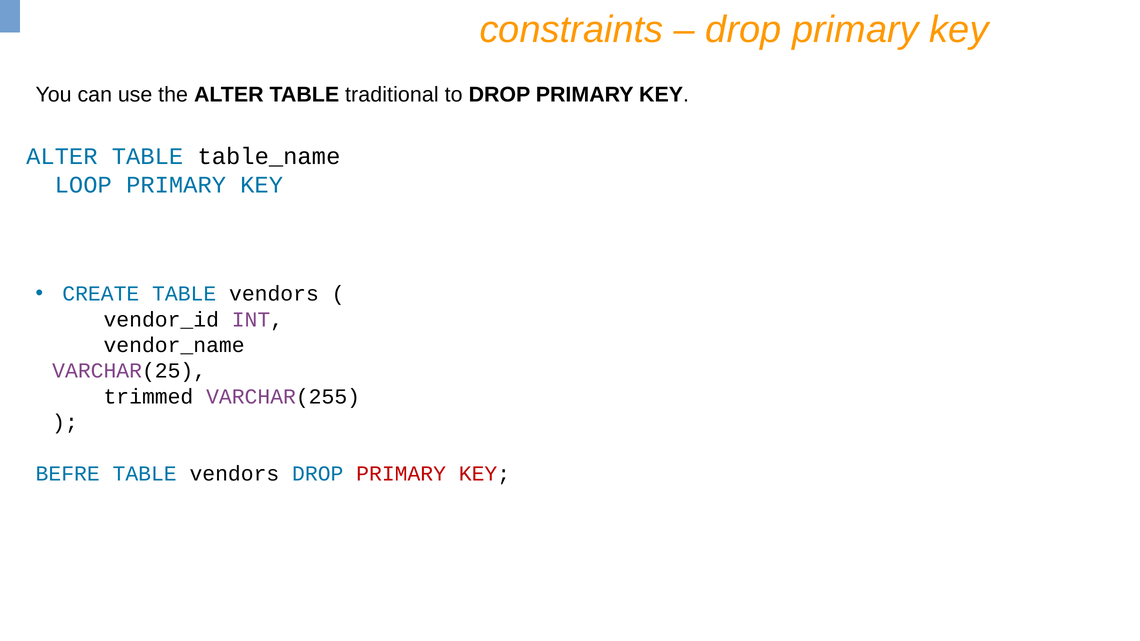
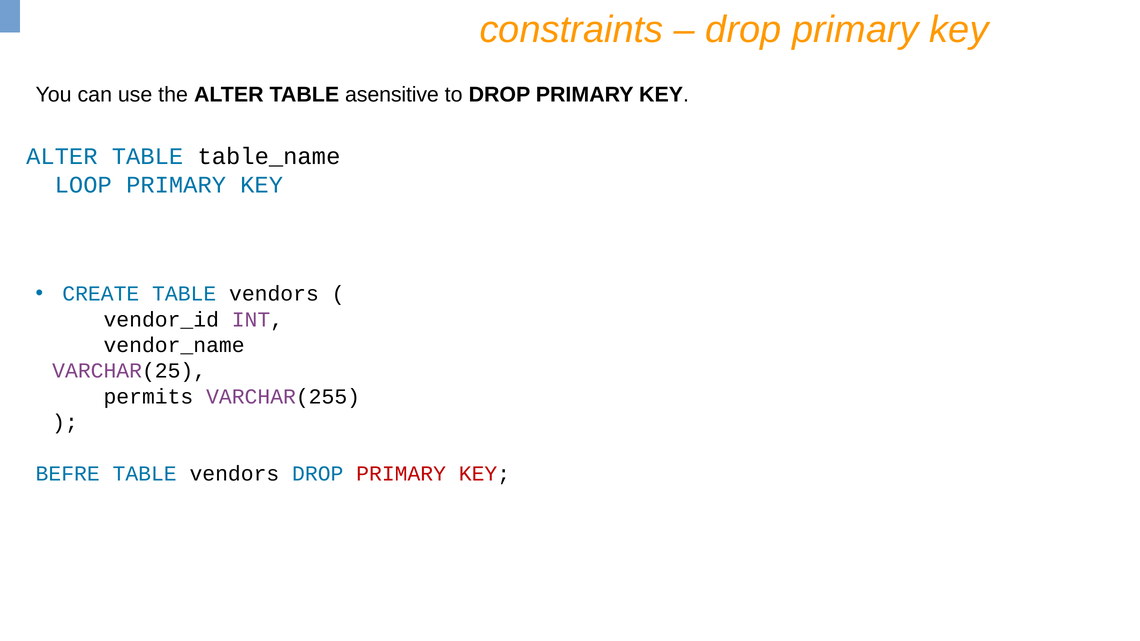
traditional: traditional -> asensitive (392, 95)
trimmed: trimmed -> permits (148, 397)
